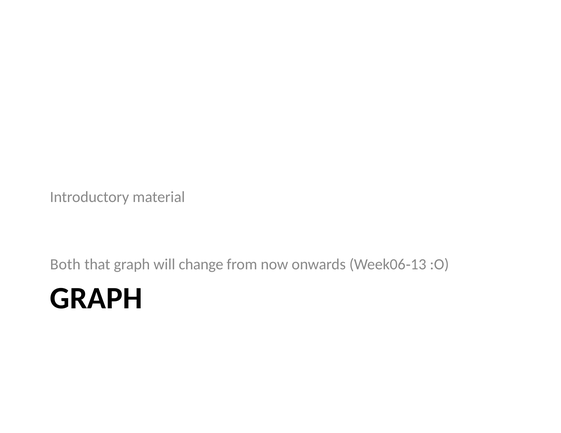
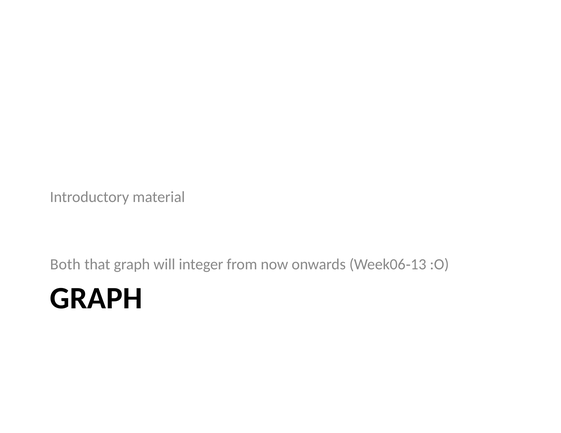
change: change -> integer (201, 265)
